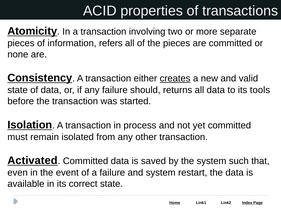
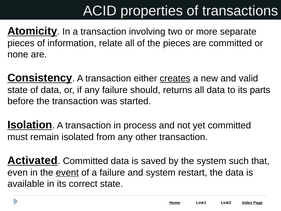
refers: refers -> relate (111, 43)
tools: tools -> parts (260, 90)
event underline: none -> present (67, 172)
